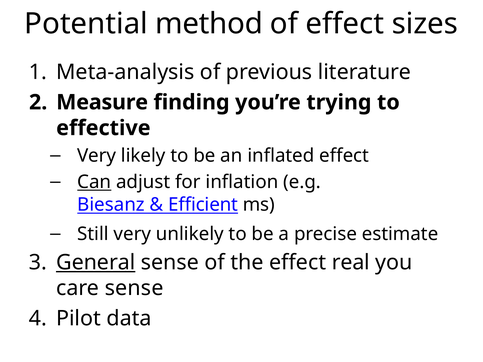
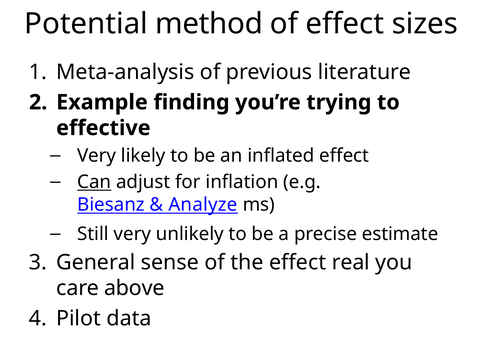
Measure: Measure -> Example (102, 102)
Efficient: Efficient -> Analyze (203, 205)
General underline: present -> none (96, 263)
care sense: sense -> above (134, 288)
